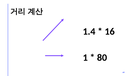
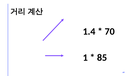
16: 16 -> 70 (110, 31)
80: 80 -> 85 (102, 58)
